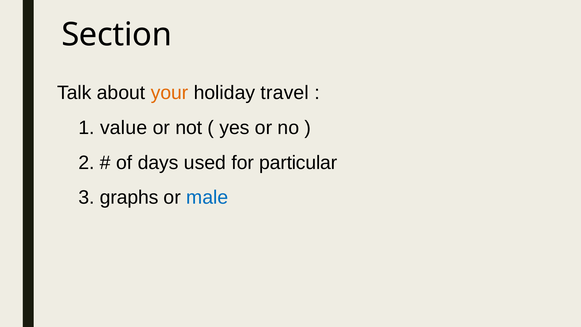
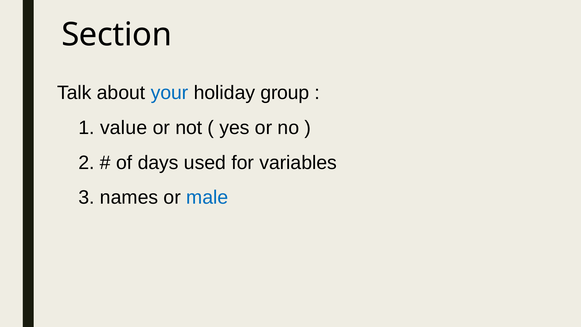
your colour: orange -> blue (170, 93)
travel: travel -> group (285, 93)
particular: particular -> variables (298, 163)
graphs: graphs -> names (129, 197)
